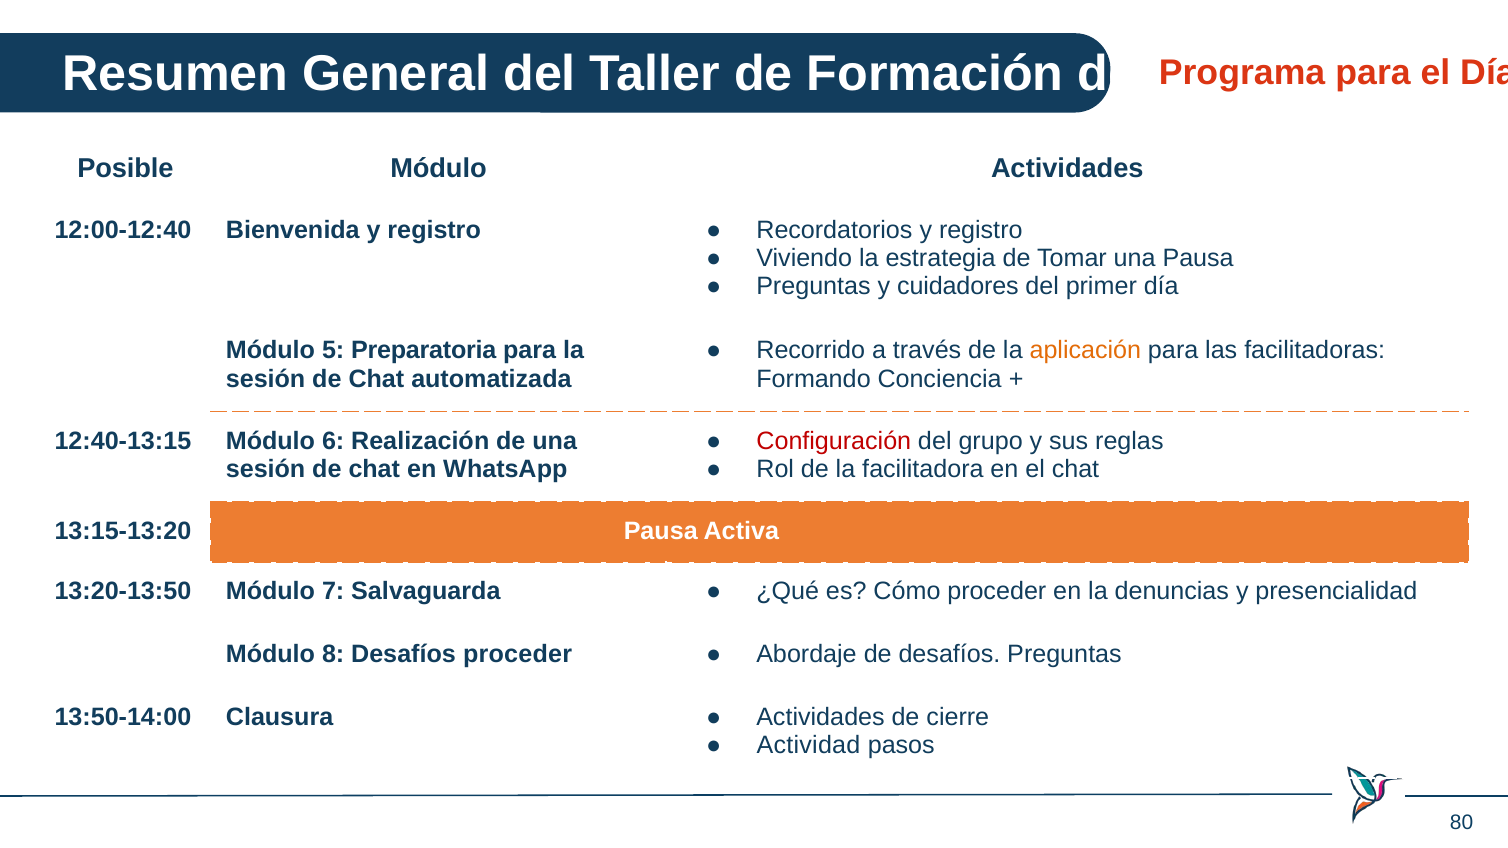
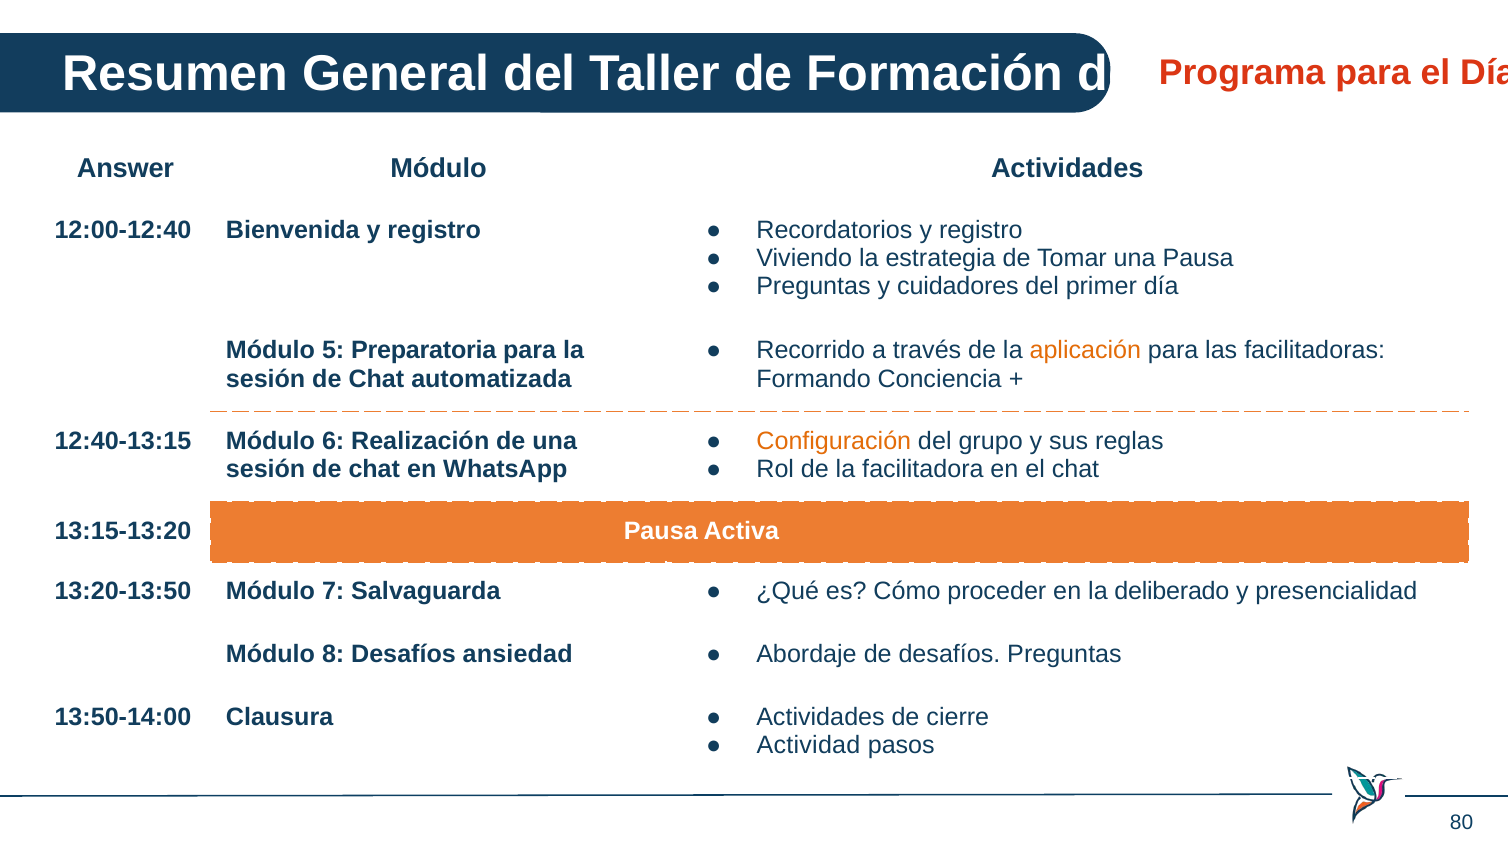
Posible: Posible -> Answer (125, 168)
Configuración colour: red -> orange (834, 441)
denuncias: denuncias -> deliberado (1172, 592)
Desafíos proceder: proceder -> ansiedad (518, 655)
